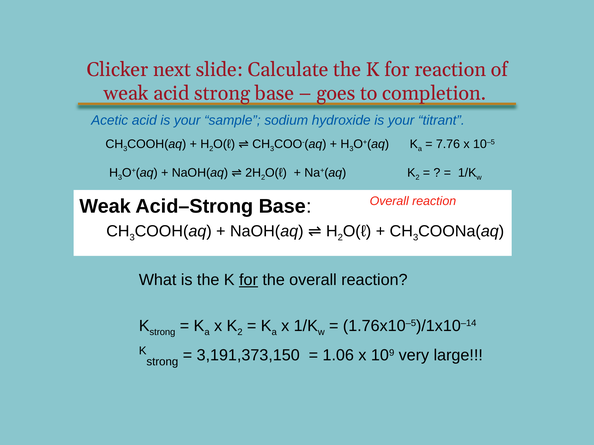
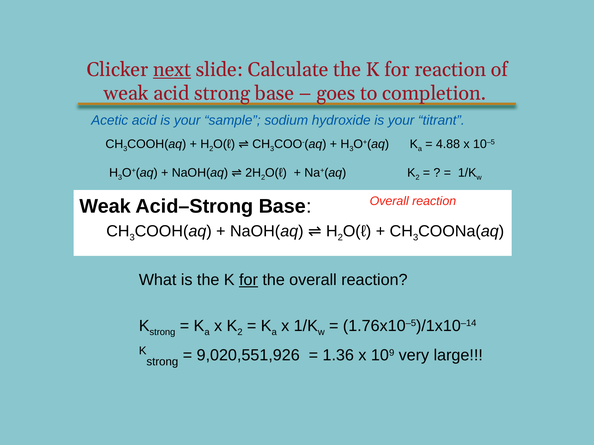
next underline: none -> present (172, 70)
7.76: 7.76 -> 4.88 (448, 144)
3,191,373,150: 3,191,373,150 -> 9,020,551,926 (248, 356)
1.06: 1.06 -> 1.36 (338, 356)
